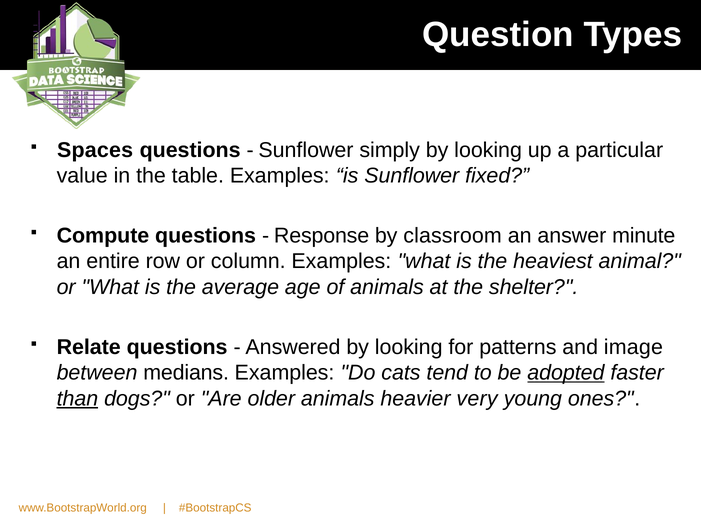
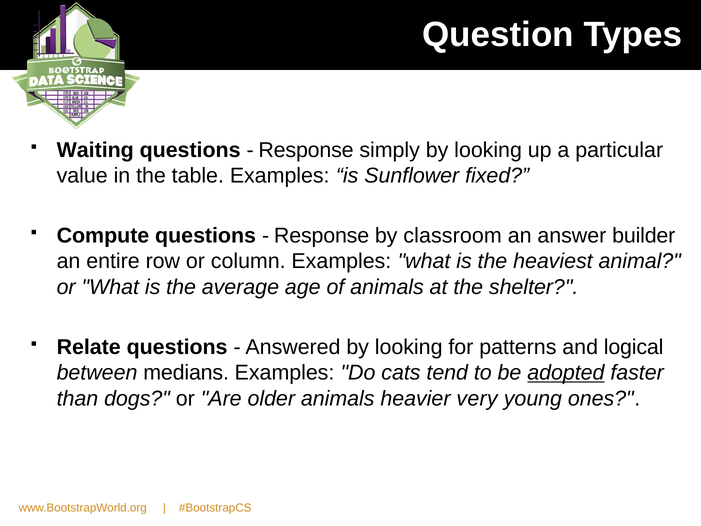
Spaces: Spaces -> Waiting (95, 150)
Sunflower: Sunflower -> Response (306, 150)
minute: minute -> builder (644, 236)
image: image -> logical (634, 347)
than underline: present -> none (77, 398)
